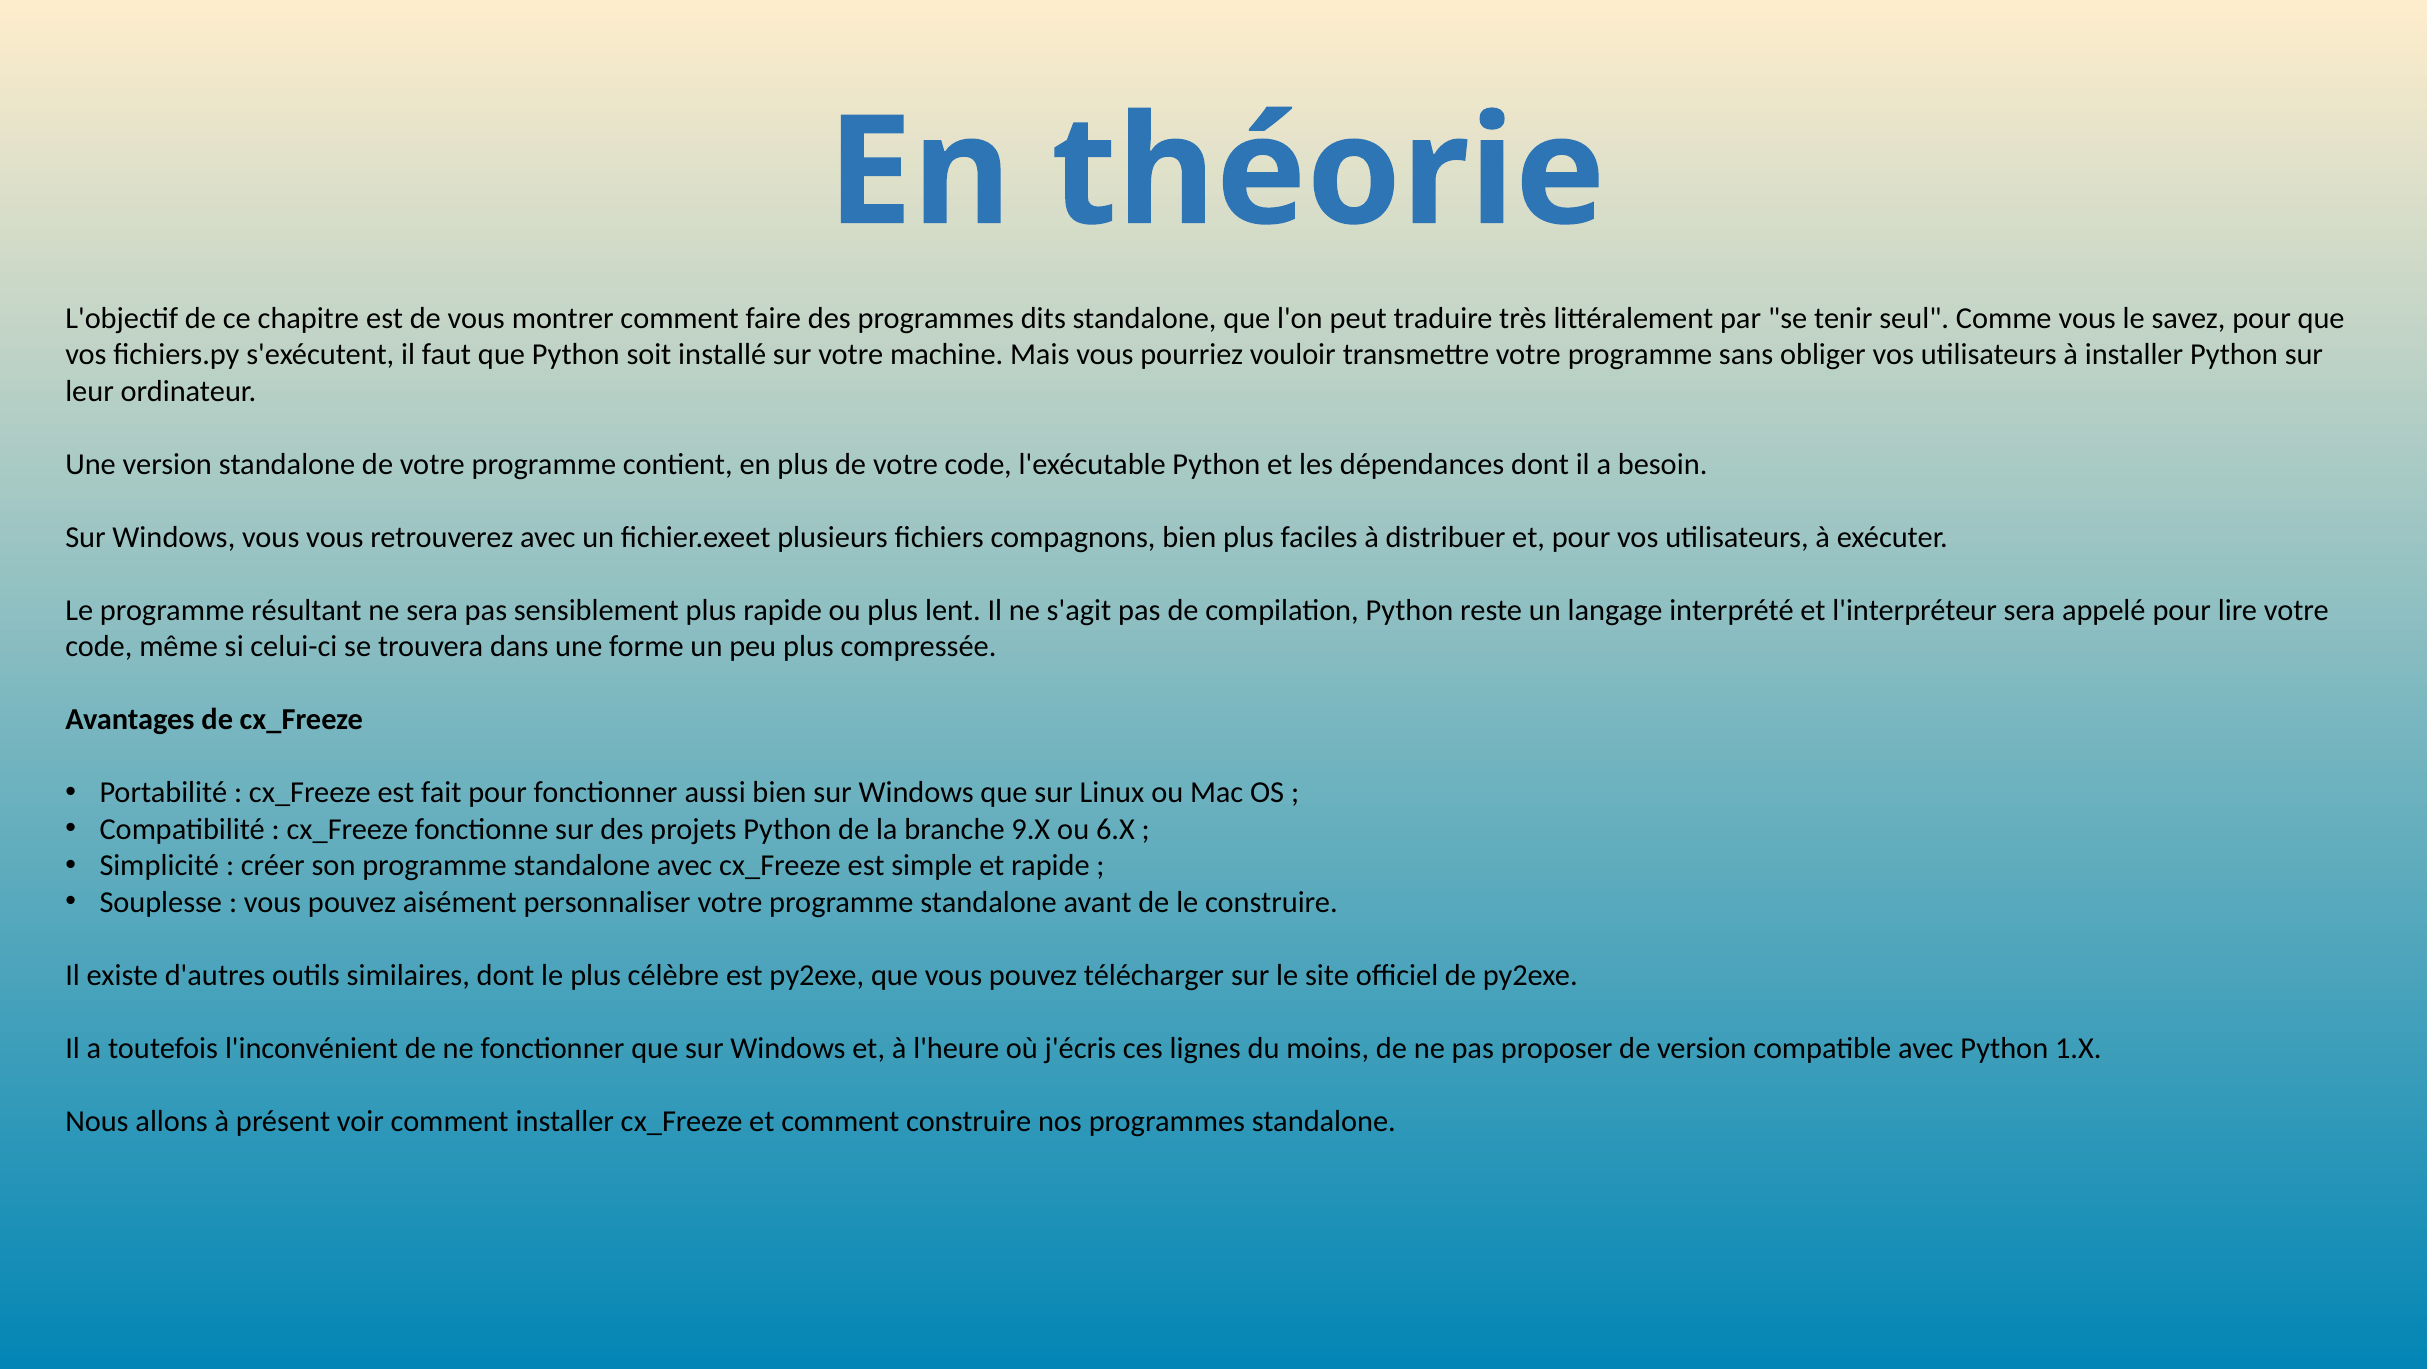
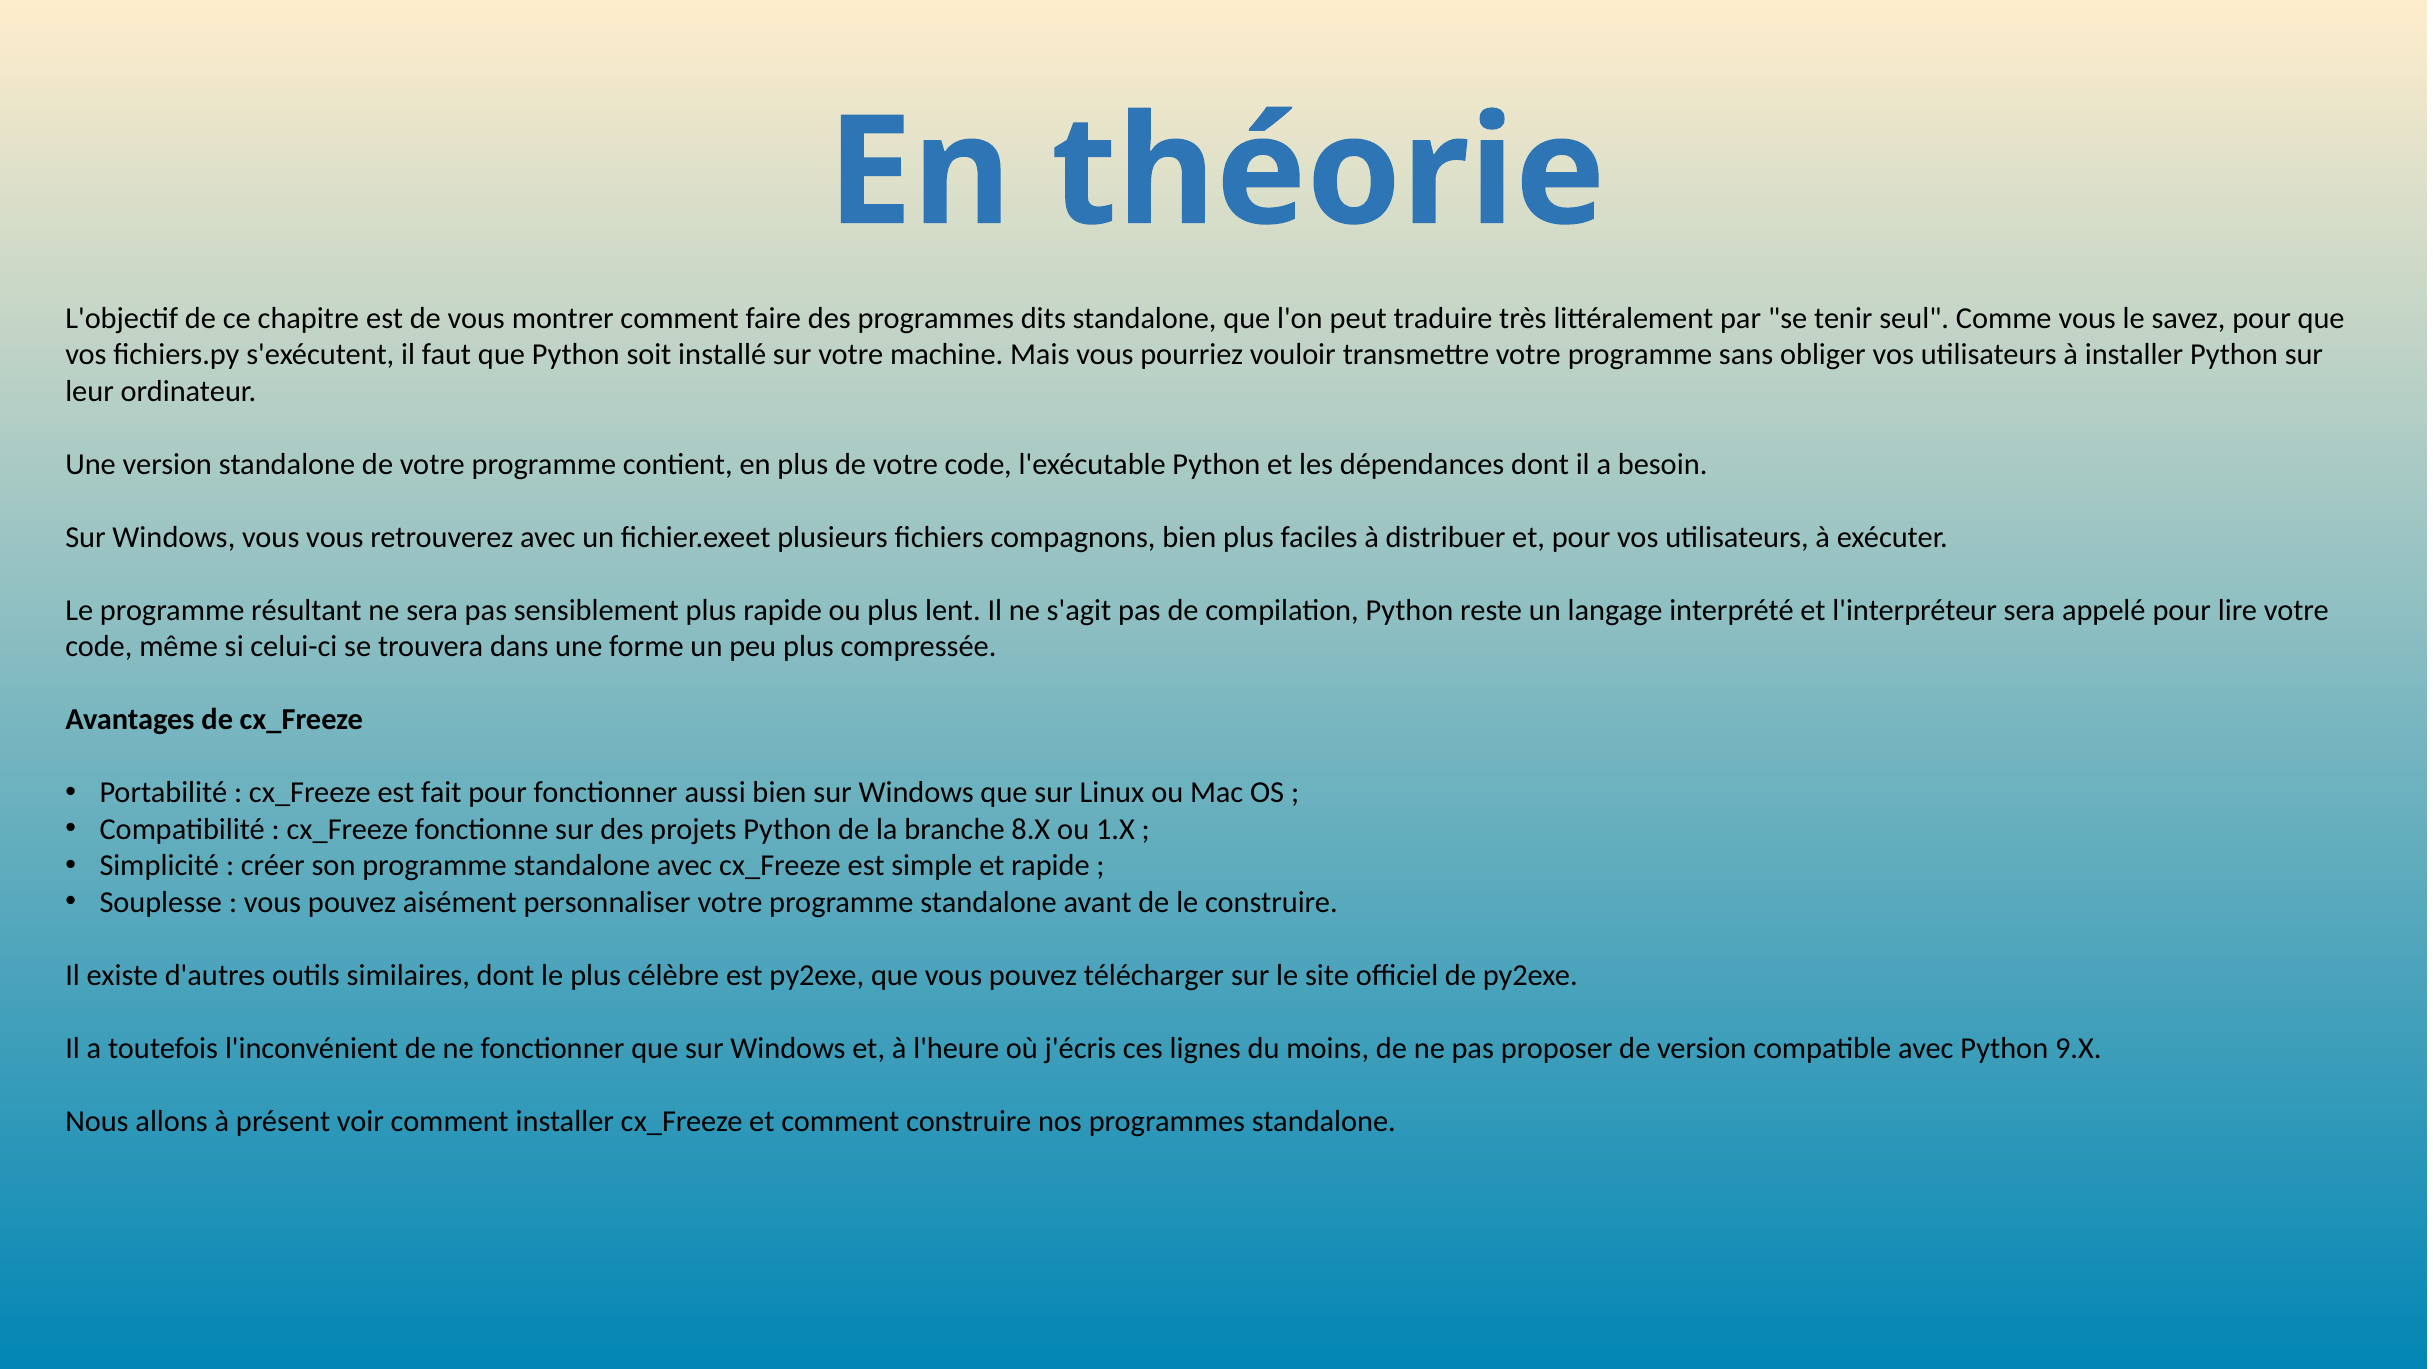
9.X: 9.X -> 8.X (1031, 829)
6.X: 6.X -> 1.X (1115, 829)
1.X: 1.X -> 9.X (2078, 1048)
